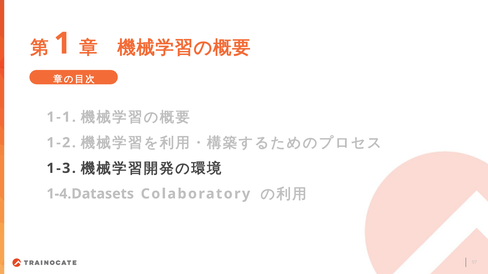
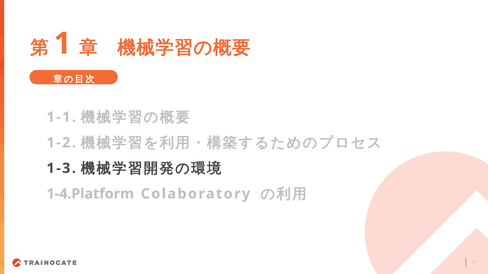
1-4.Datasets: 1-4.Datasets -> 1-4.Platform (90, 194)
